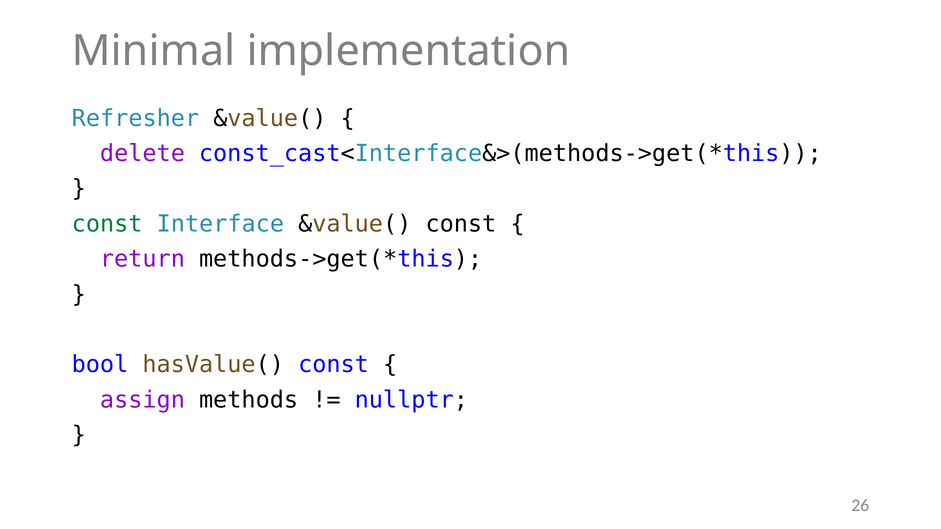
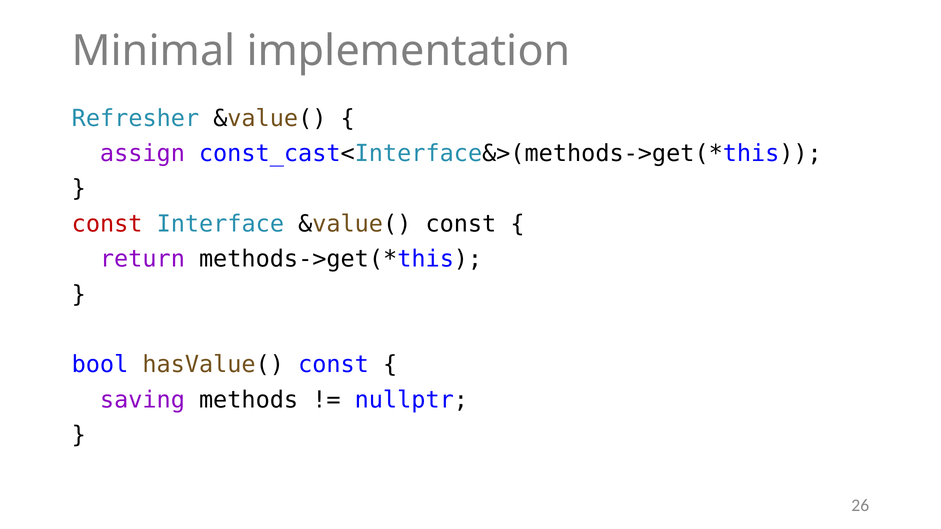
delete: delete -> assign (142, 154)
const colour: green -> red (107, 224)
assign: assign -> saving (142, 400)
